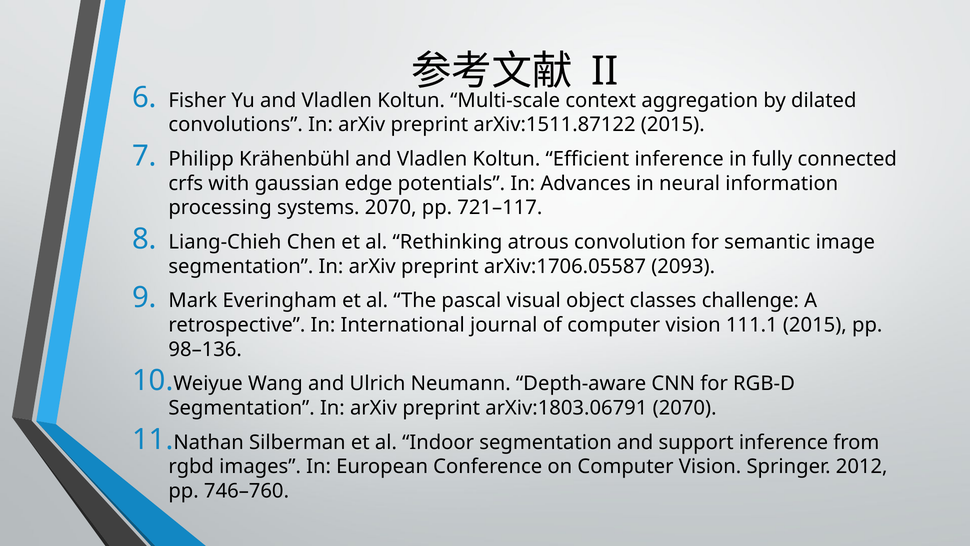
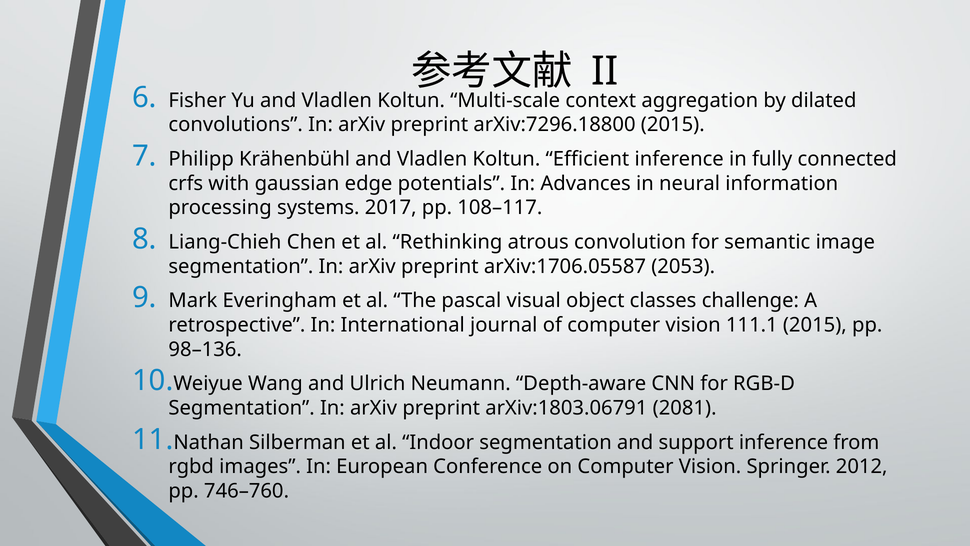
arXiv:1511.87122: arXiv:1511.87122 -> arXiv:7296.18800 (555, 125)
systems 2070: 2070 -> 2017 (391, 208)
721–117: 721–117 -> 108–117 (500, 208)
2093: 2093 -> 2053 (683, 266)
arXiv:1803.06791 2070: 2070 -> 2081 (685, 408)
